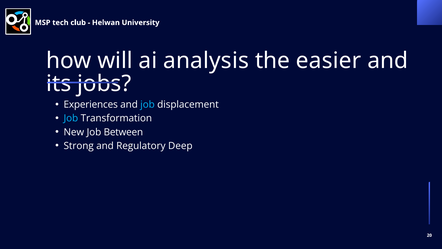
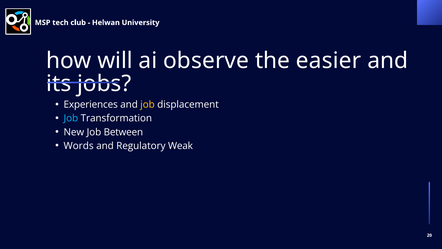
analysis: analysis -> observe (206, 61)
job colour: light blue -> yellow (148, 104)
Strong: Strong -> Words (79, 146)
Deep: Deep -> Weak (180, 146)
